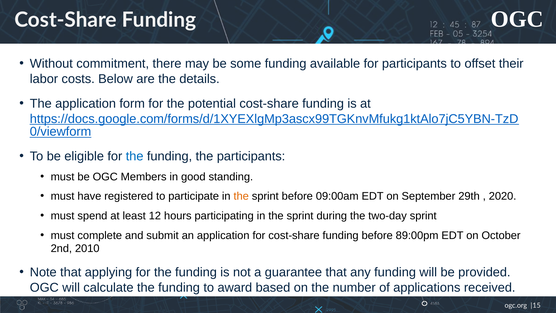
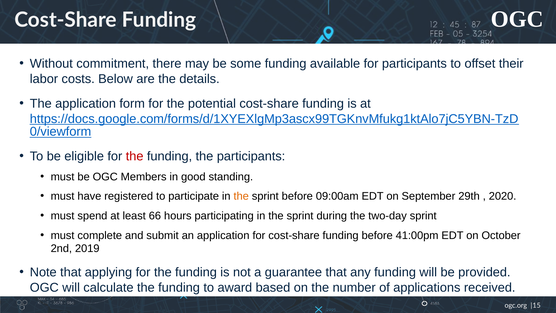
the colour: blue -> red (135, 156)
12: 12 -> 66 (155, 216)
89:00pm: 89:00pm -> 41:00pm (417, 235)
2010: 2010 -> 2019 (87, 248)
